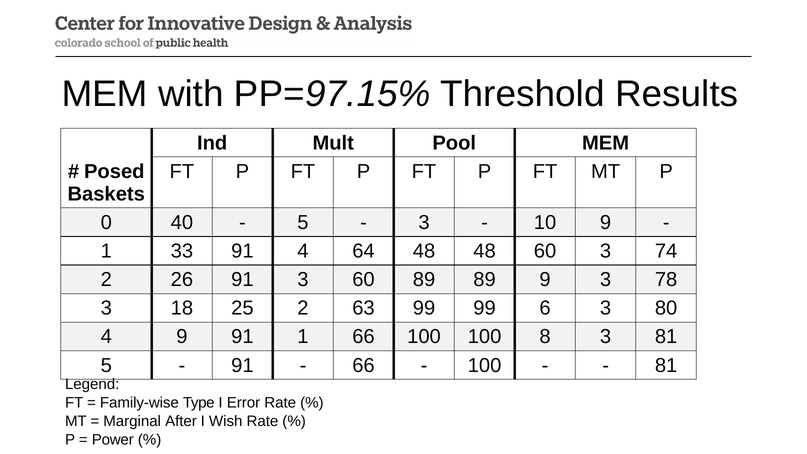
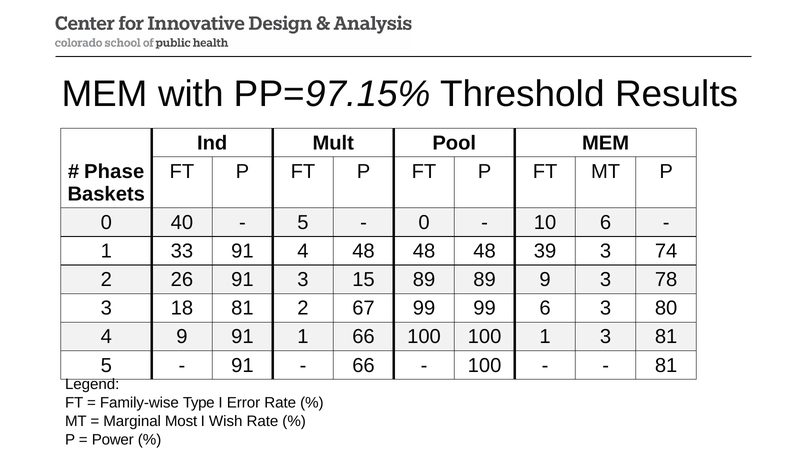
Posed: Posed -> Phase (114, 171)
3: 3 -> 0 (424, 222)
10 9: 9 -> 6 (606, 222)
4 64: 64 -> 48 (363, 251)
48 60: 60 -> 39 (545, 251)
3 60: 60 -> 15 (363, 280)
18 25: 25 -> 81 (242, 308)
63: 63 -> 67 (363, 308)
100 8: 8 -> 1 (545, 337)
After: After -> Most (181, 421)
